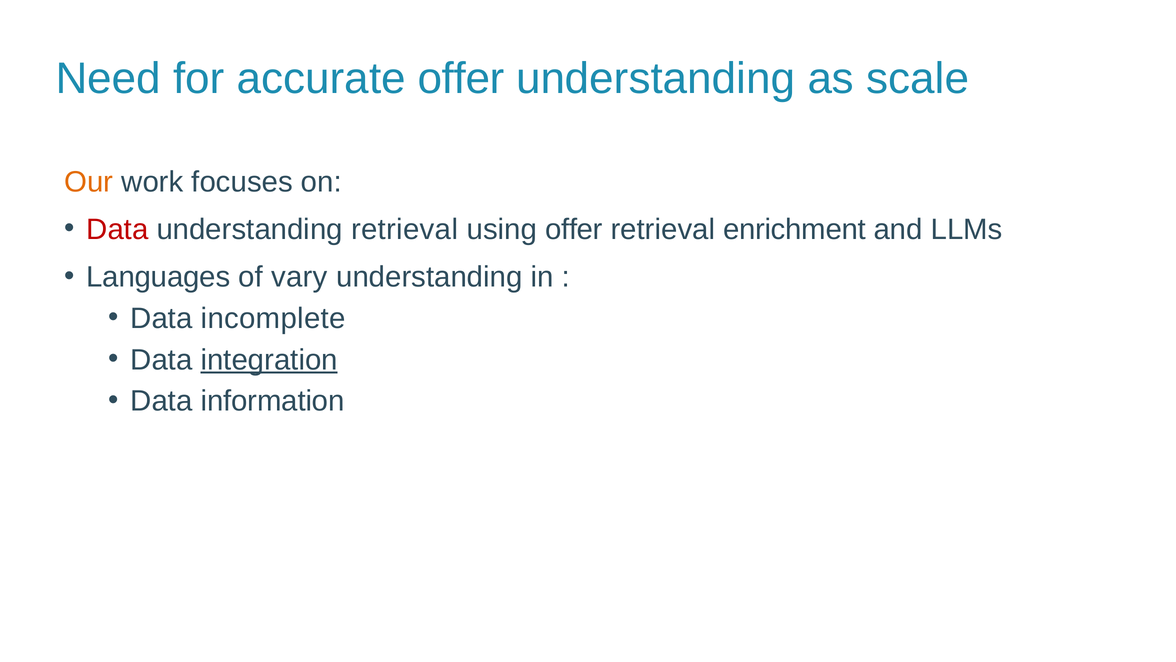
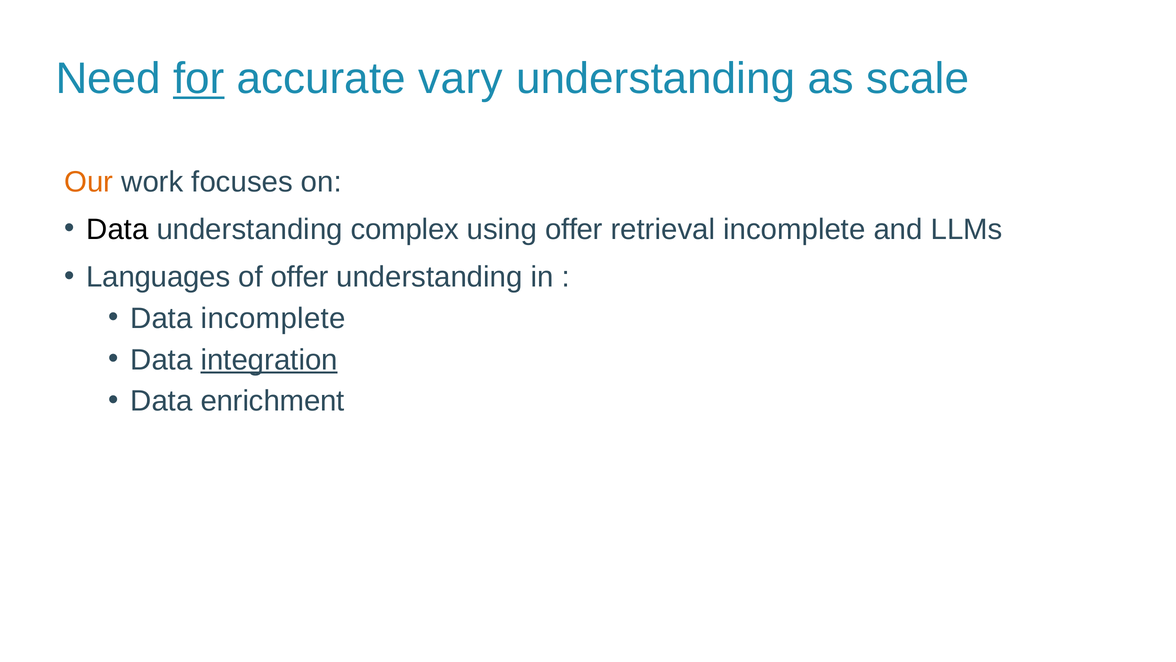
for underline: none -> present (199, 79)
accurate offer: offer -> vary (461, 79)
Data colour: red -> black (117, 229)
understanding retrieval: retrieval -> complex (405, 229)
retrieval enrichment: enrichment -> incomplete (794, 229)
of vary: vary -> offer (300, 277)
information: information -> enrichment (273, 401)
